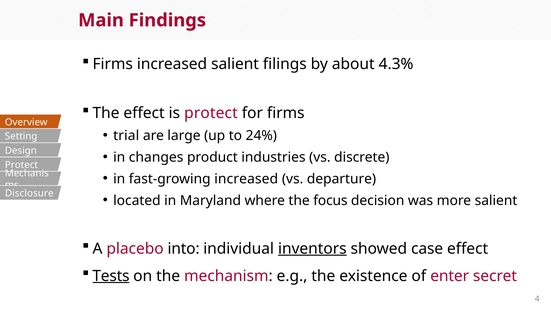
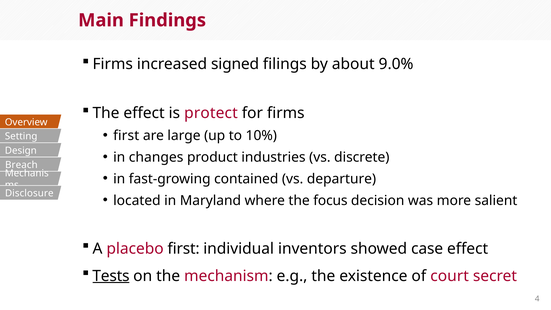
increased salient: salient -> signed (235, 64)
4.3%: 4.3% -> 9.0% (396, 64)
trial: trial -> first (126, 136)
24%: 24% -> 10% (261, 136)
Protect: Protect -> Breach (21, 165)
fast-growing increased: increased -> contained (246, 179)
placebo into: into -> first (184, 249)
inventors underline: present -> none (312, 249)
enter: enter -> court (450, 276)
